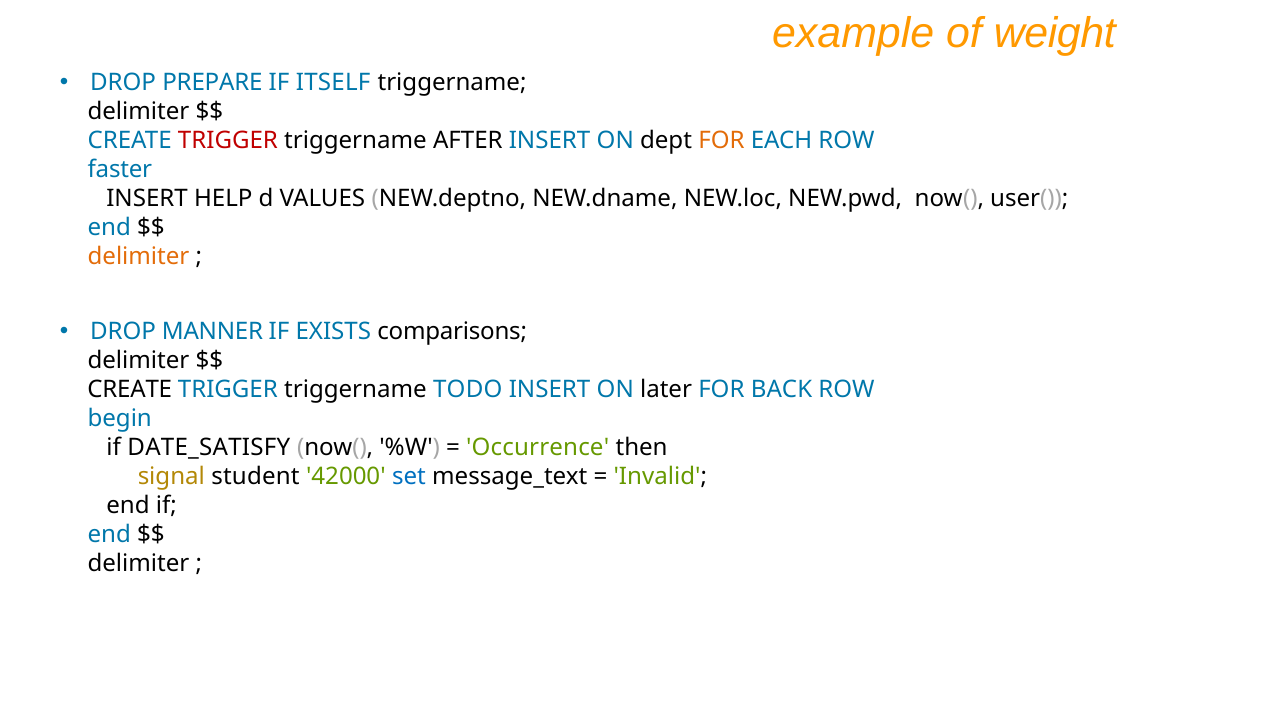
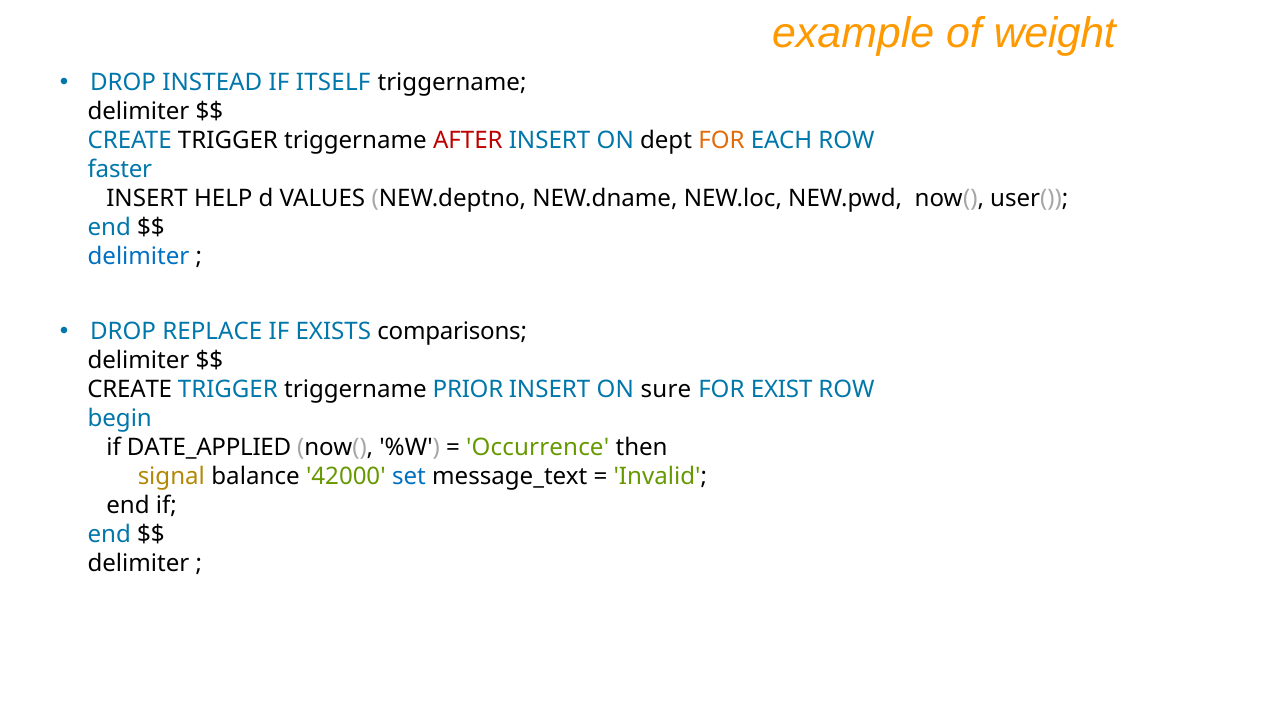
PREPARE: PREPARE -> INSTEAD (212, 83)
TRIGGER colour: red -> black (228, 140)
AFTER colour: black -> red (468, 140)
delimiter colour: orange -> blue (139, 256)
MANNER: MANNER -> REPLACE (212, 332)
TODO: TODO -> PRIOR (468, 390)
later: later -> sure (666, 390)
BACK: BACK -> EXIST (782, 390)
DATE_SATISFY: DATE_SATISFY -> DATE_APPLIED (209, 448)
student: student -> balance (256, 477)
